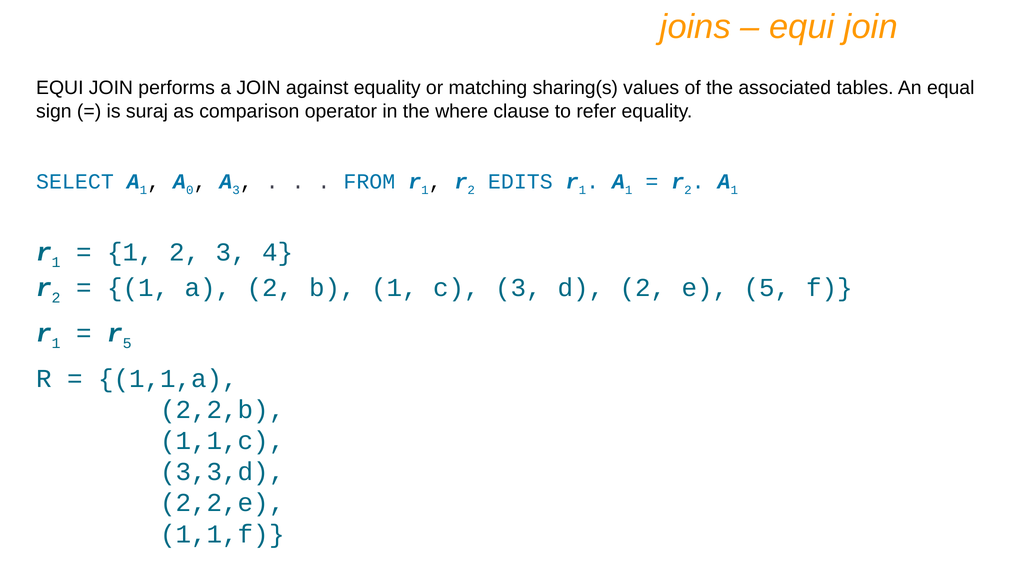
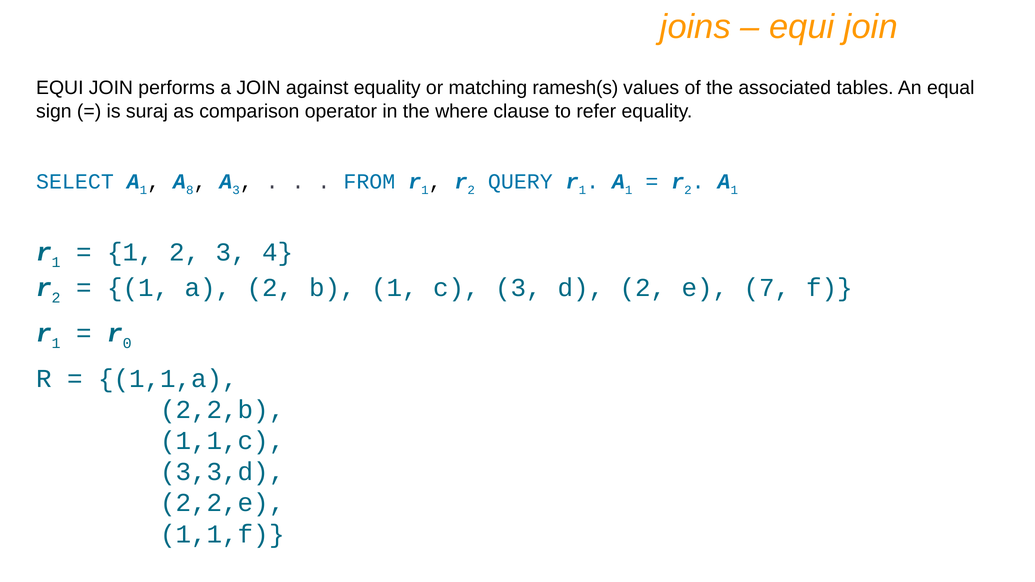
sharing(s: sharing(s -> ramesh(s (575, 88)
0: 0 -> 8 (190, 190)
EDITS: EDITS -> QUERY (520, 182)
e 5: 5 -> 7 (767, 288)
r 5: 5 -> 0 (127, 343)
